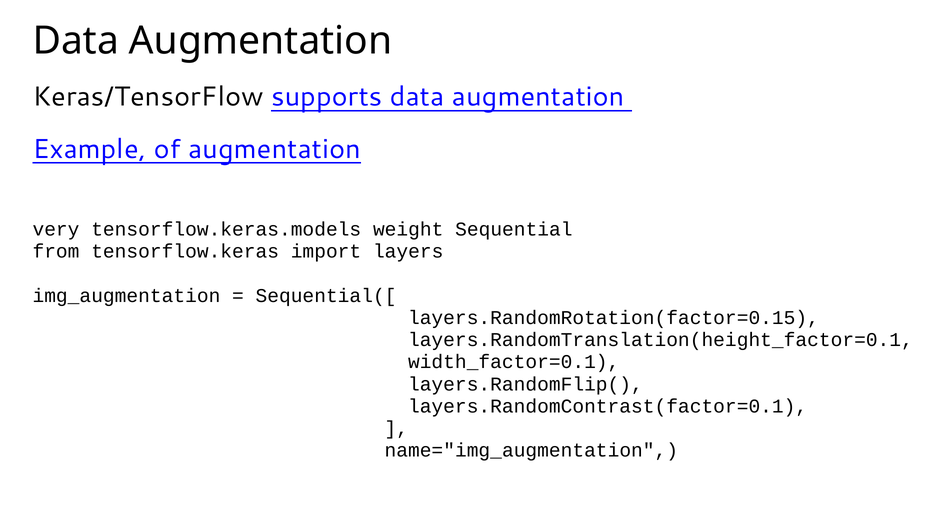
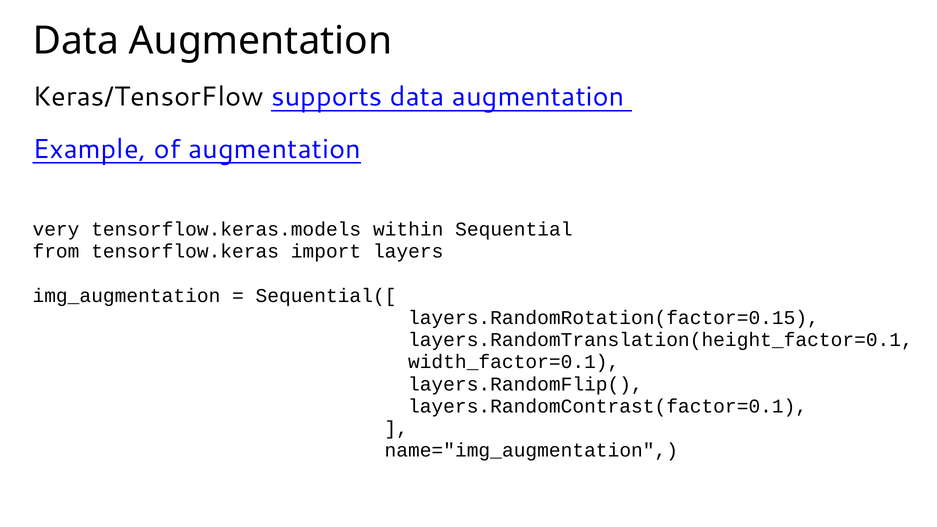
weight: weight -> within (408, 229)
